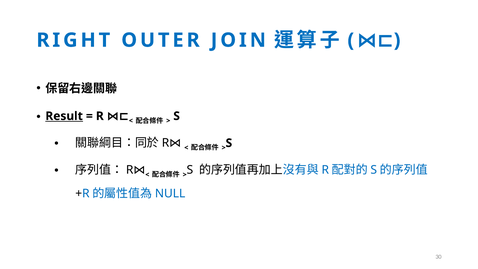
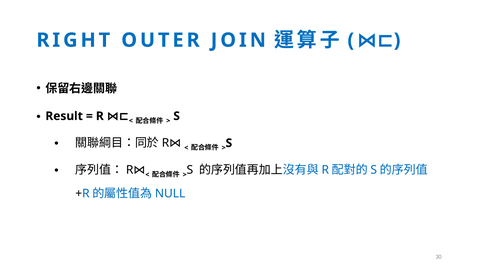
Result underline: present -> none (64, 116)
